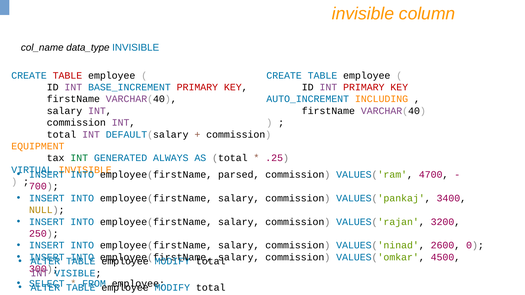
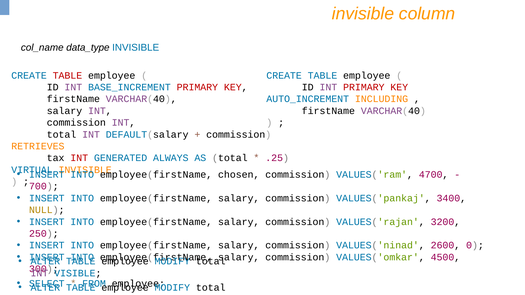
EQUIPMENT: EQUIPMENT -> RETRIEVES (38, 146)
INT colour: green -> red (79, 158)
parsed: parsed -> chosen (239, 175)
